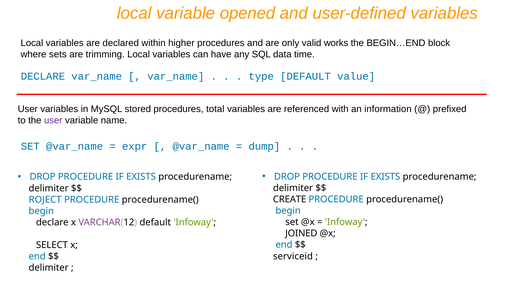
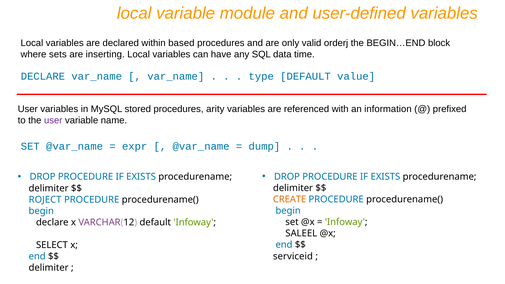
opened: opened -> module (247, 13)
higher: higher -> based (181, 43)
works: works -> orderj (336, 43)
trimming: trimming -> inserting (105, 54)
total: total -> arity (215, 109)
CREATE colour: black -> orange (290, 199)
JOINED: JOINED -> SALEEL (301, 234)
